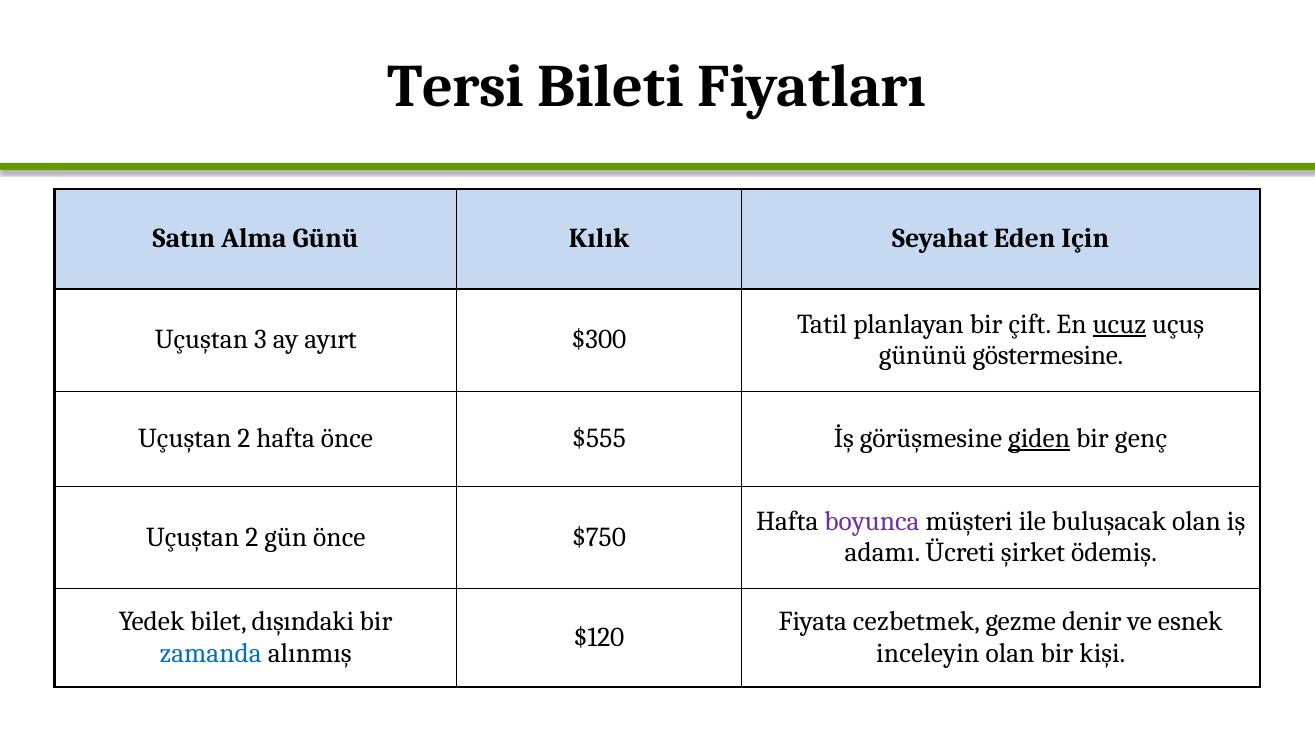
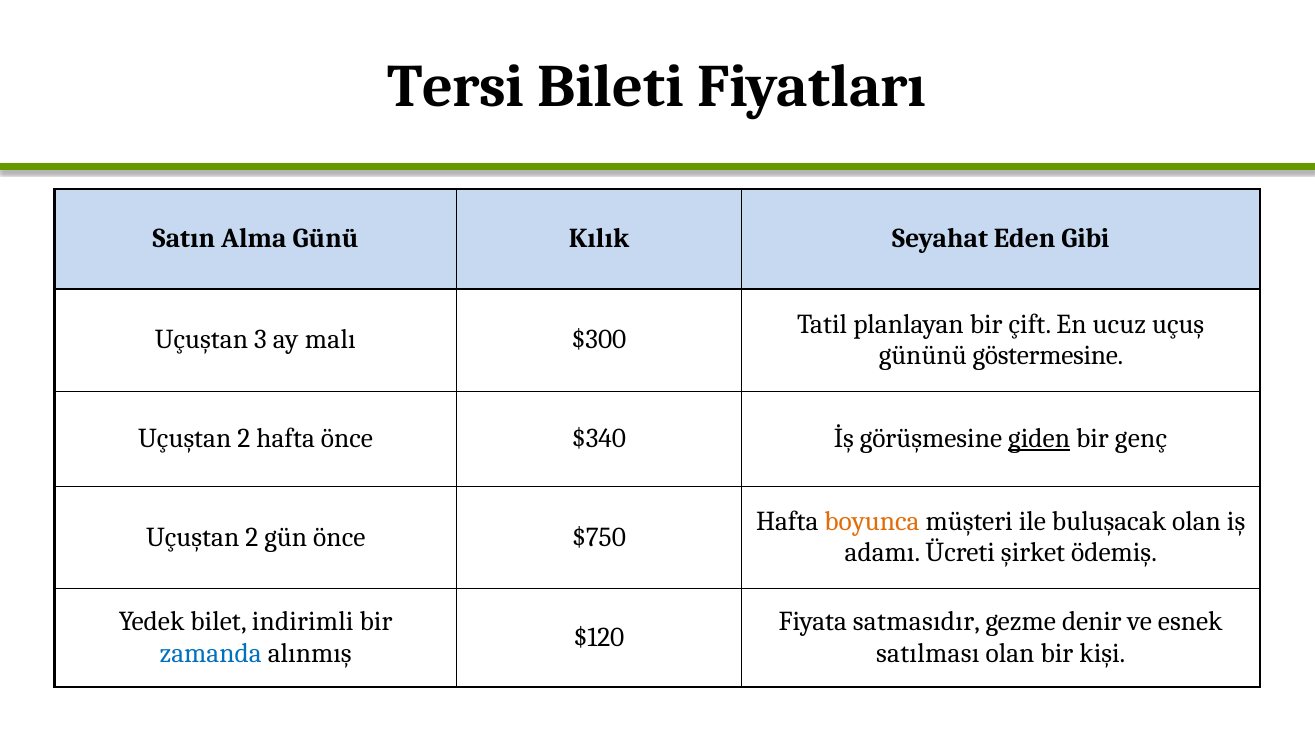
Için: Için -> Gibi (1085, 239)
ucuz underline: present -> none (1119, 324)
ayırt: ayırt -> malı (330, 340)
$555: $555 -> $340 (599, 438)
boyunca colour: purple -> orange (872, 521)
dışındaki: dışındaki -> indirimli (303, 621)
cezbetmek: cezbetmek -> satmasıdır (916, 621)
inceleyin: inceleyin -> satılması (928, 653)
